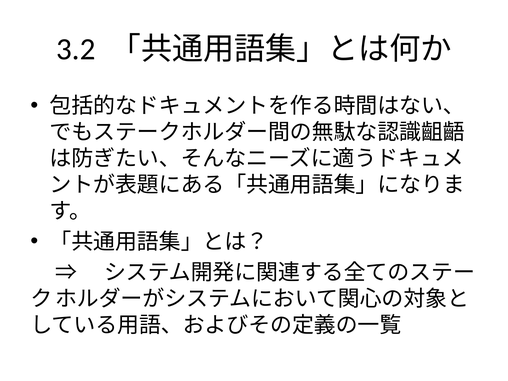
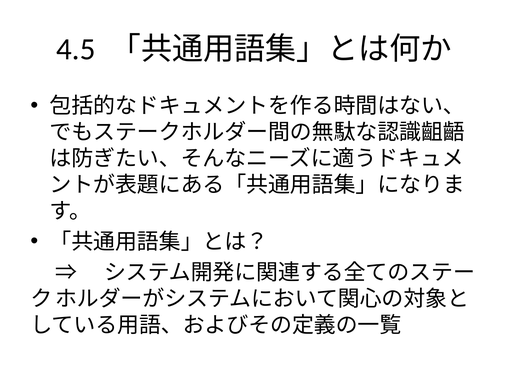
3.2: 3.2 -> 4.5 (76, 49)
